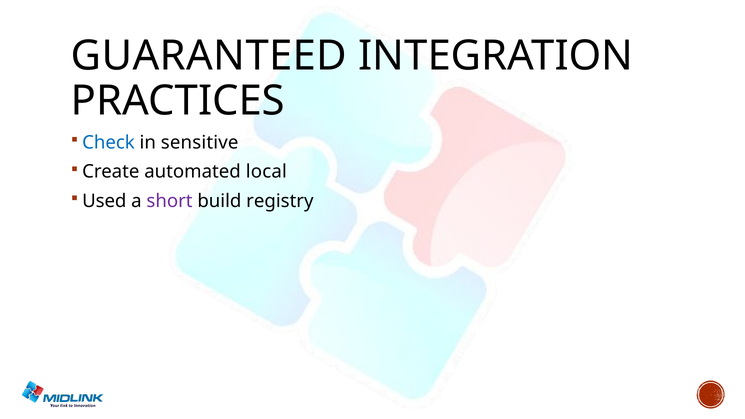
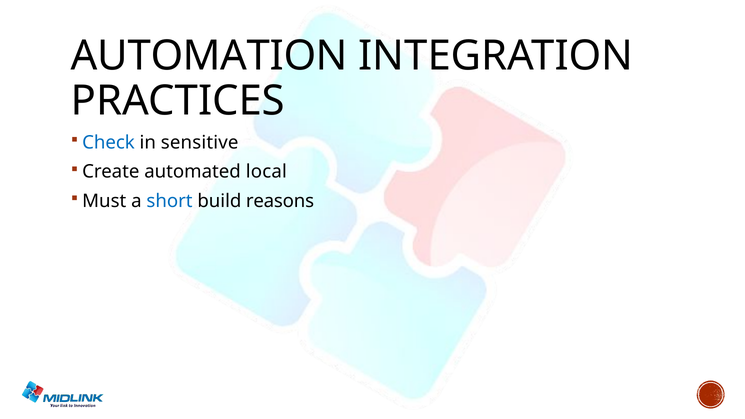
GUARANTEED: GUARANTEED -> AUTOMATION (209, 56)
Used: Used -> Must (104, 201)
short colour: purple -> blue (170, 201)
registry: registry -> reasons (280, 201)
